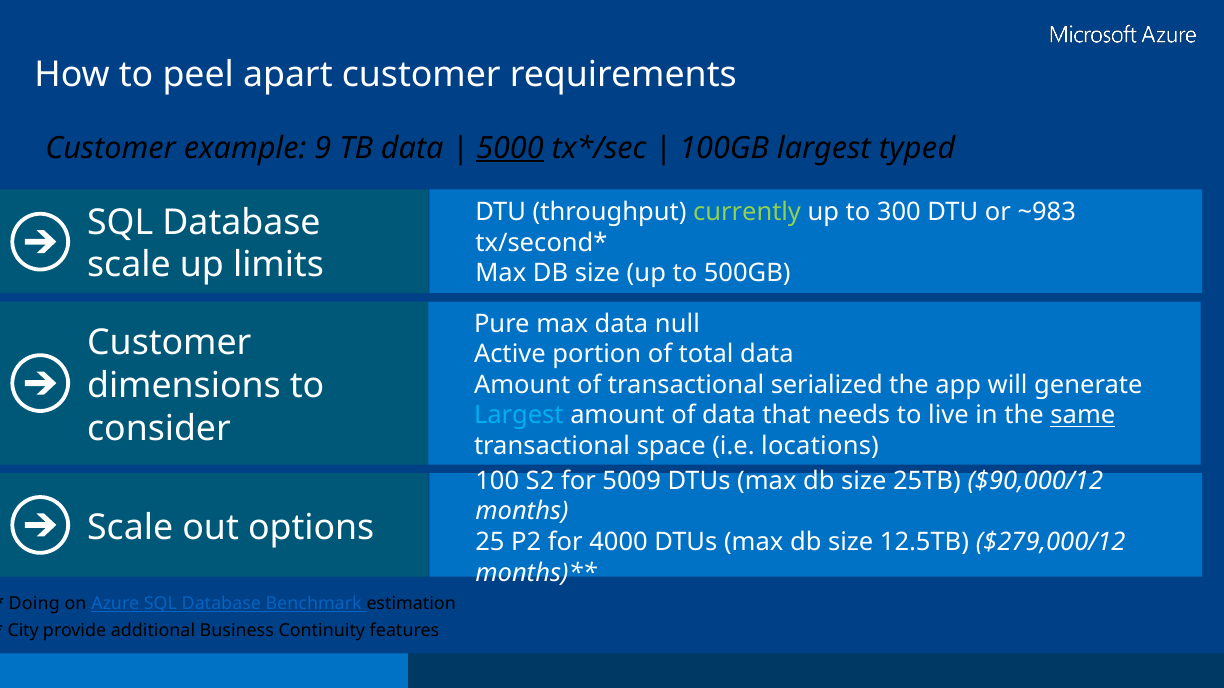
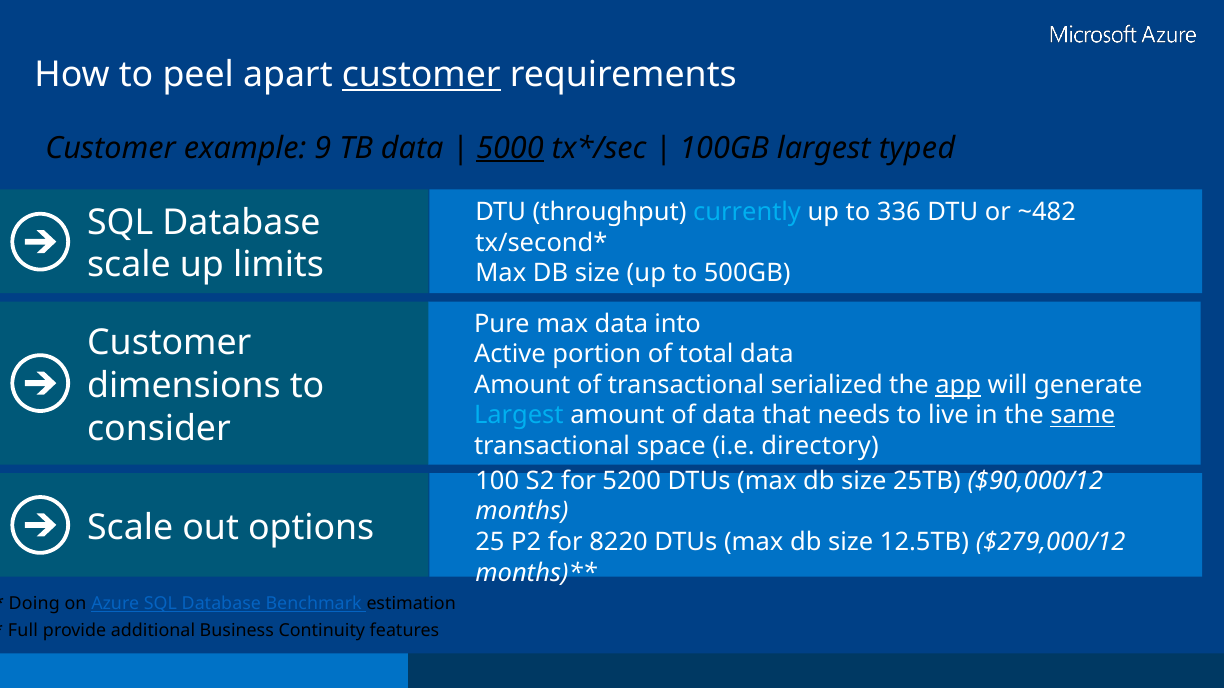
customer underline: none -> present (421, 75)
currently colour: light green -> light blue (747, 213)
300: 300 -> 336 (899, 213)
~983: ~983 -> ~482 (1047, 213)
null: null -> into (678, 324)
app underline: none -> present (958, 385)
locations: locations -> directory (820, 446)
5009: 5009 -> 5200 (632, 481)
4000: 4000 -> 8220 (619, 542)
City: City -> Full (23, 631)
